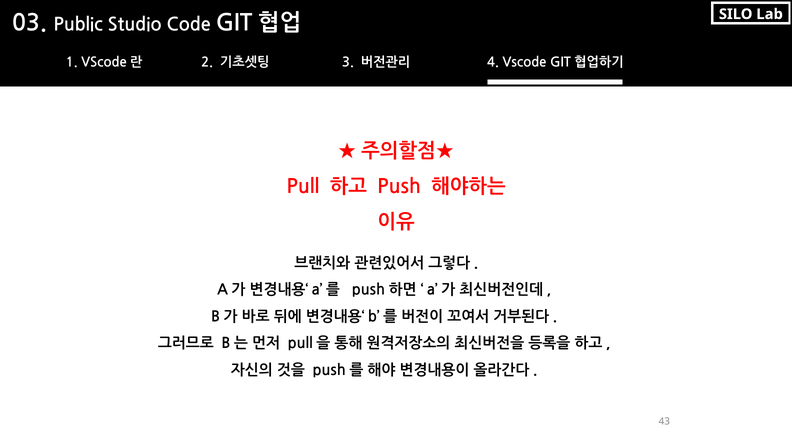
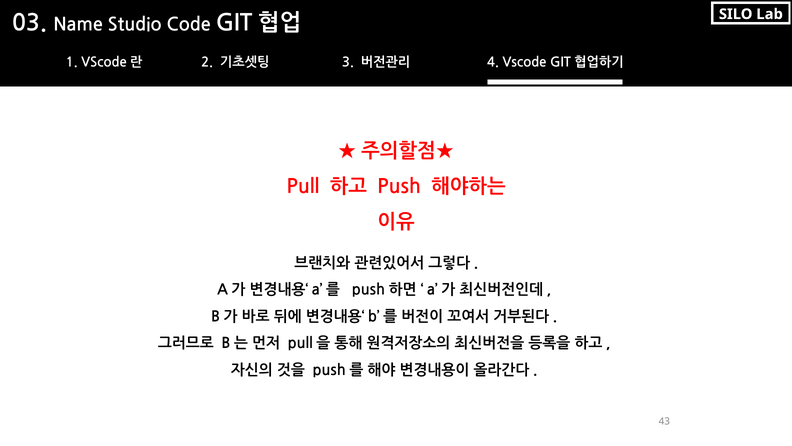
Public: Public -> Name (78, 25)
